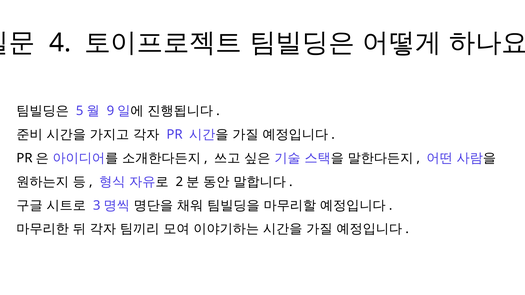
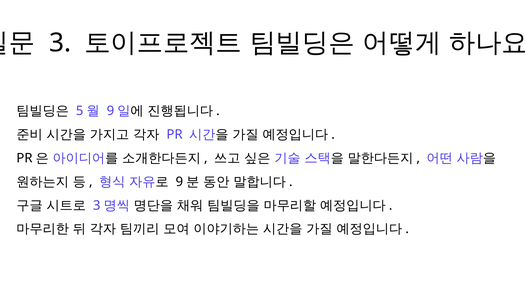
4: 4 -> 3 (60, 43)
2: 2 -> 9 (179, 182)
